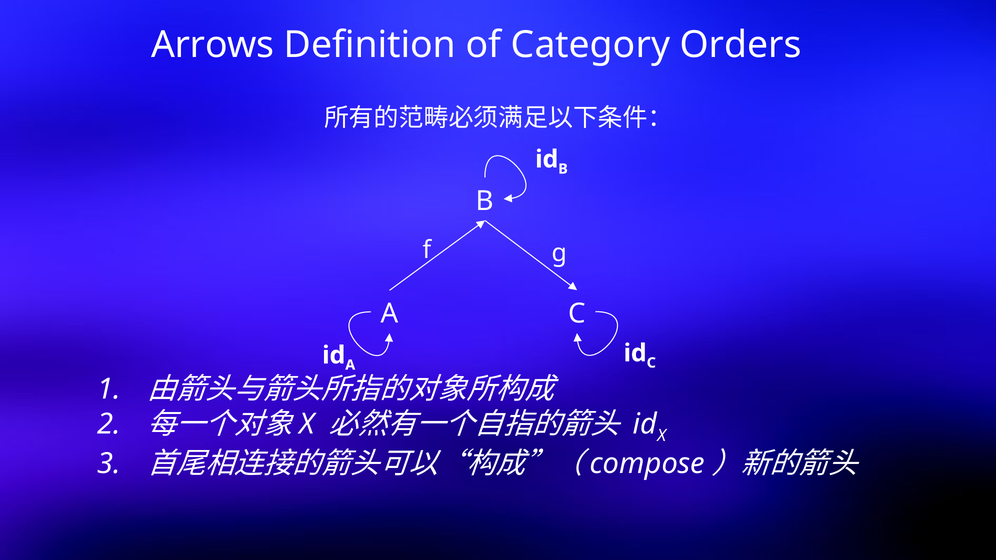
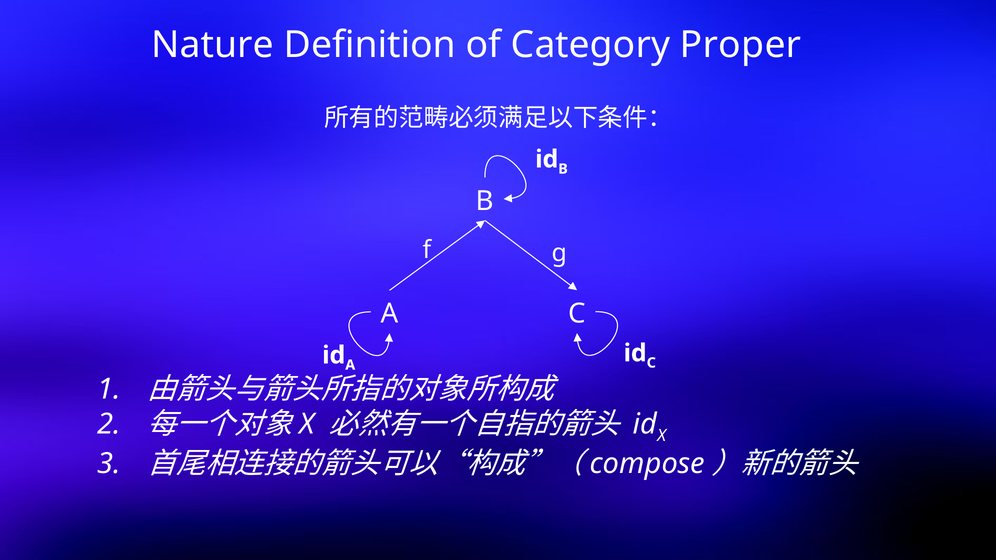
Arrows: Arrows -> Nature (213, 45)
Orders: Orders -> Proper (741, 45)
